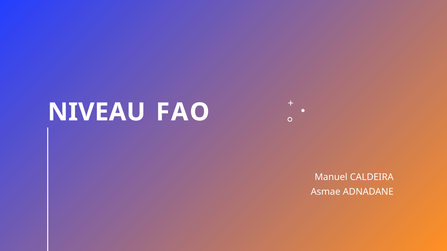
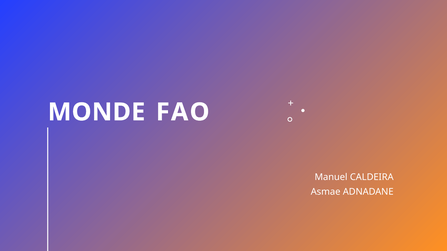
NIVEAU: NIVEAU -> MONDE (96, 112)
